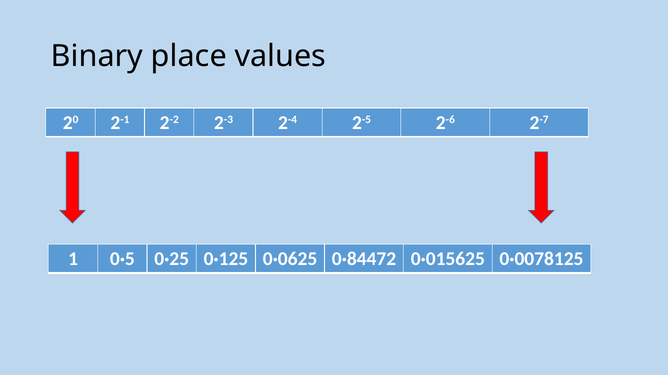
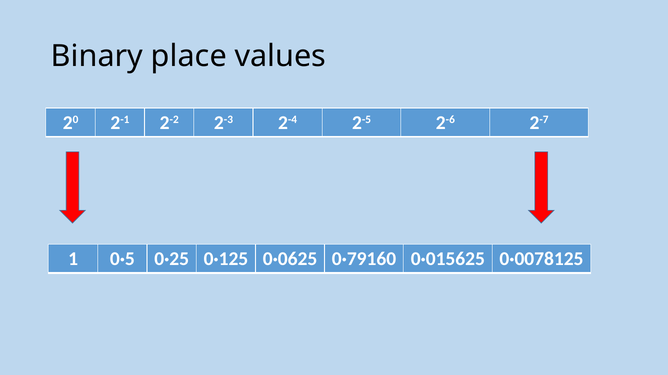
0·84472: 0·84472 -> 0·79160 (364, 259)
